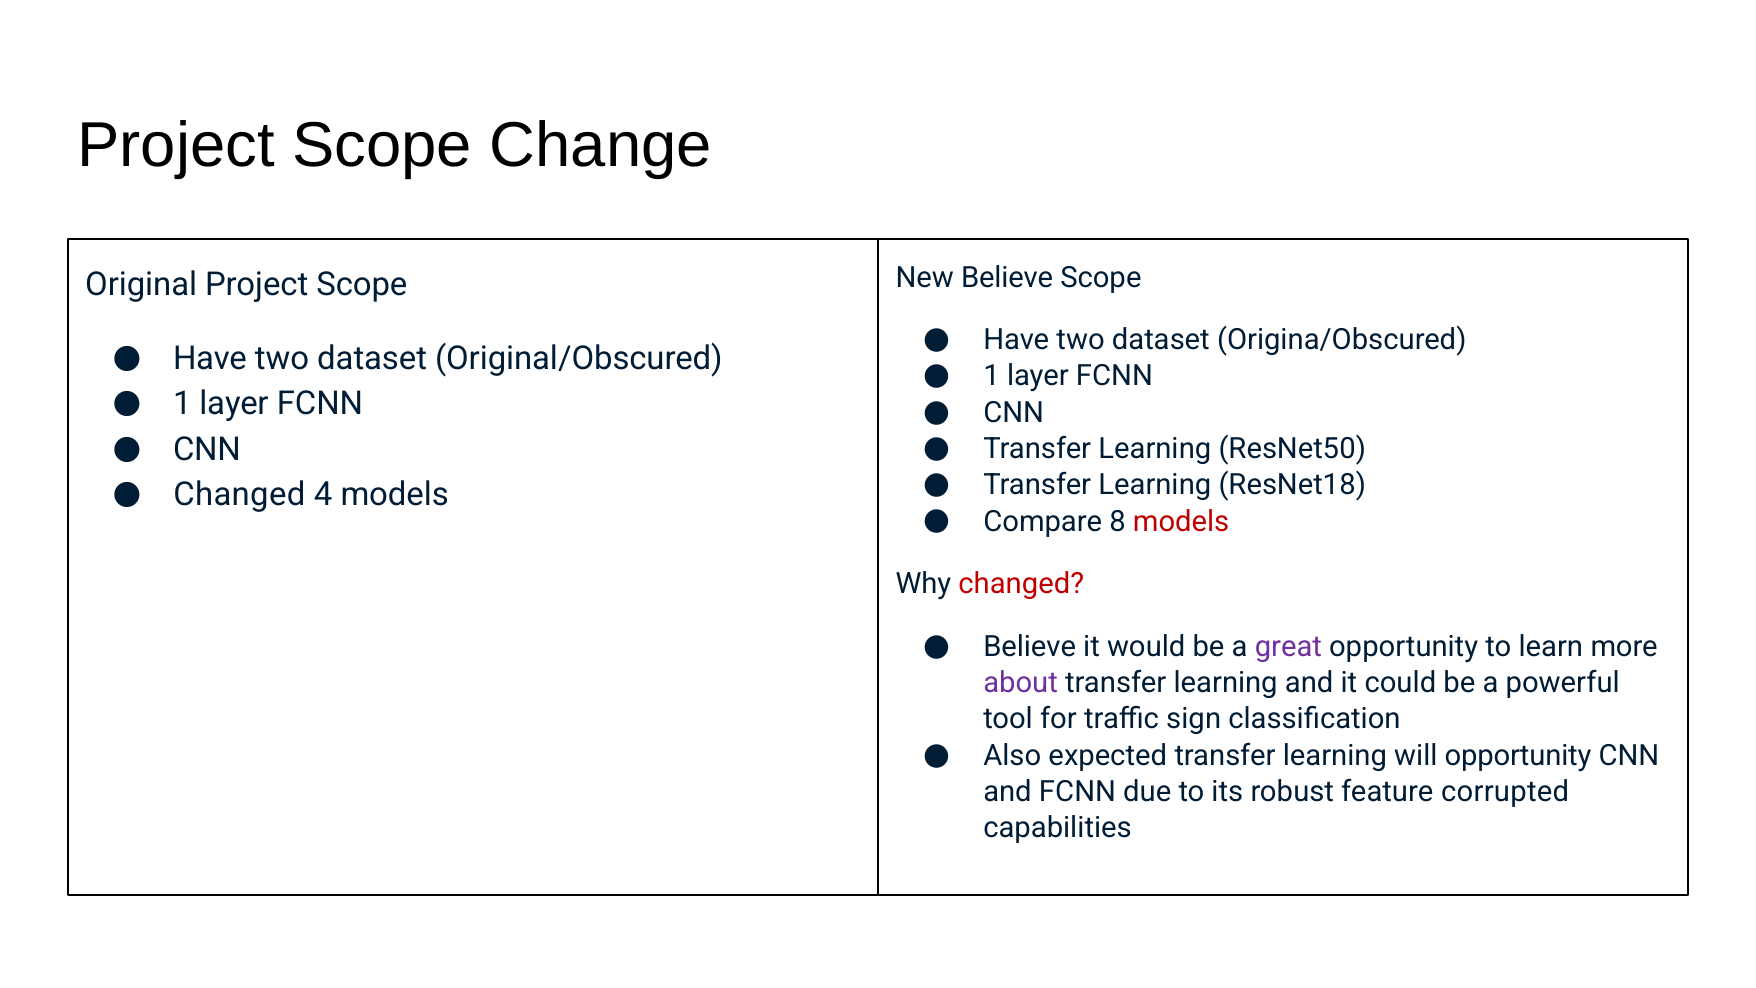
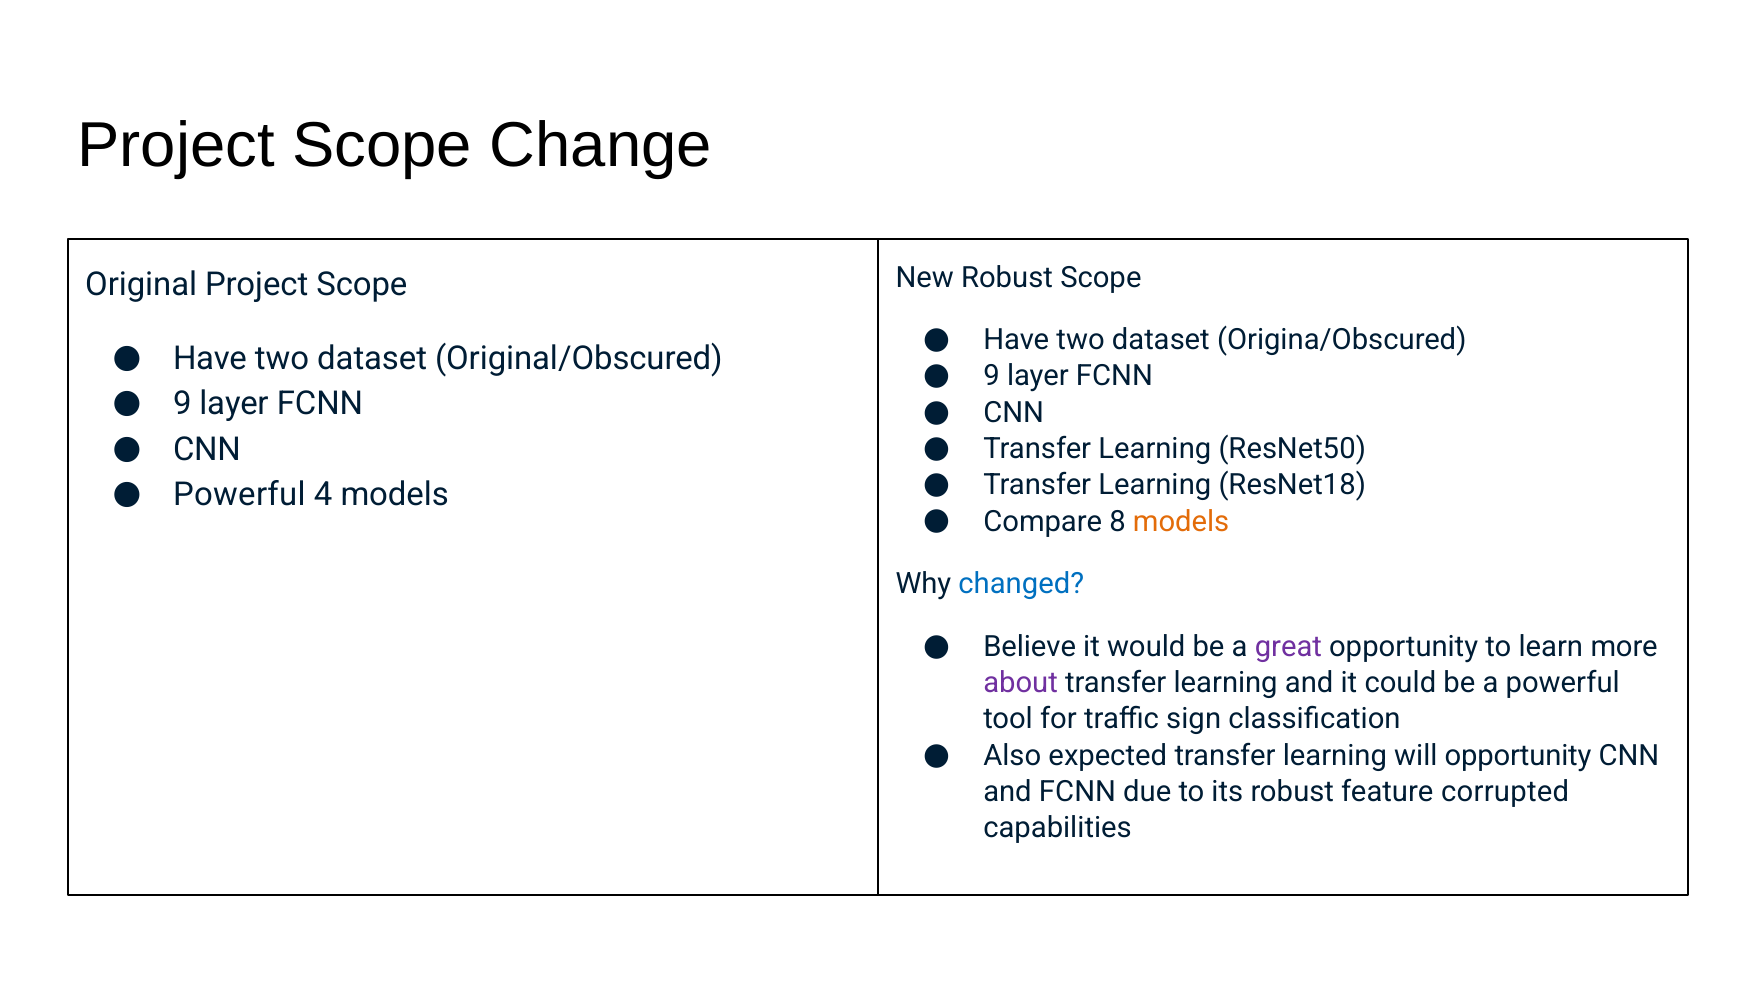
New Believe: Believe -> Robust (1007, 277)
1: 1 -> 9 (992, 376)
1: 1 -> 9 (182, 404)
Changed: Changed -> Powerful (239, 494)
models colour: red -> orange (1181, 521)
changed colour: red -> blue (1021, 584)
